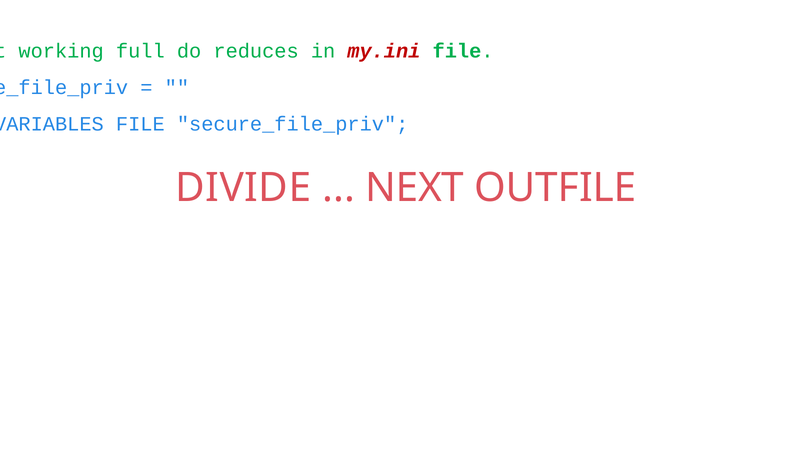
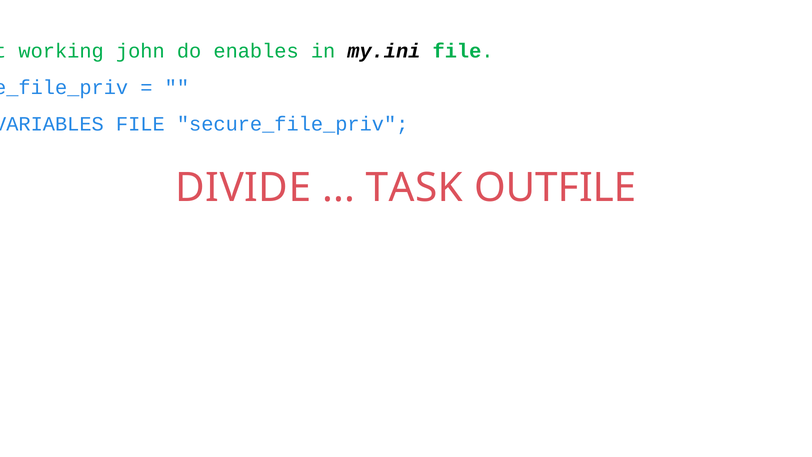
full: full -> john (140, 51)
reduces: reduces -> enables (256, 51)
my.ini colour: red -> black (384, 51)
NEXT: NEXT -> TASK (414, 188)
